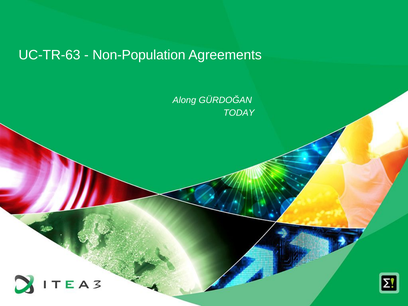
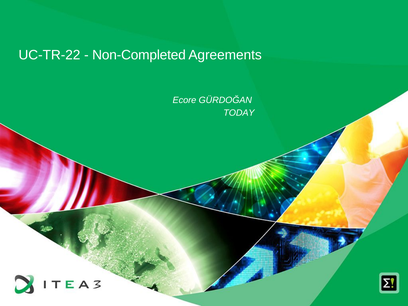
UC-TR-63: UC-TR-63 -> UC-TR-22 (49, 55)
Non-Population: Non-Population -> Non-Completed (139, 55)
Along: Along -> Ecore (184, 100)
